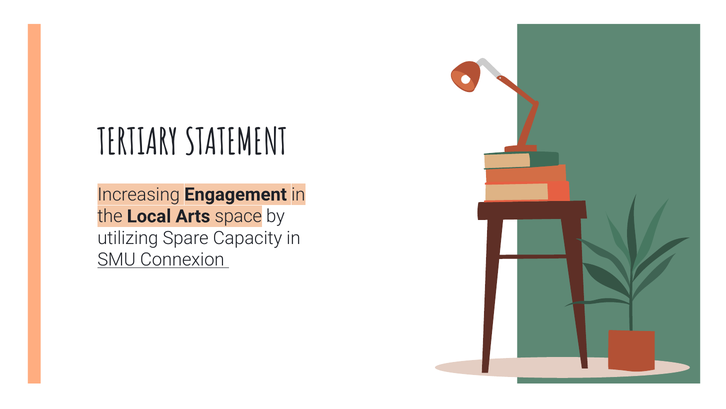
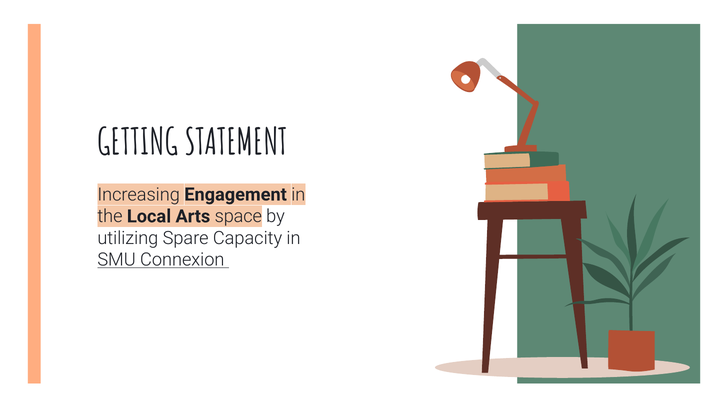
TERTIARY: TERTIARY -> GETTING (138, 143)
